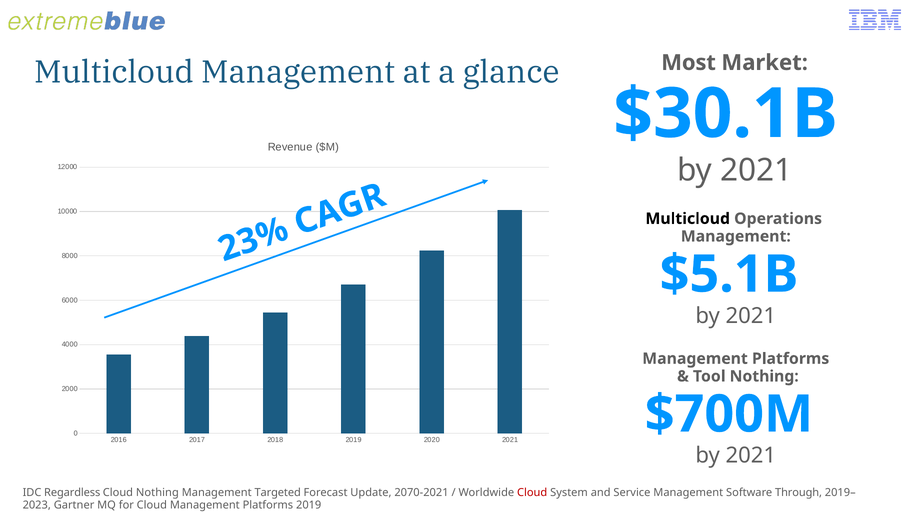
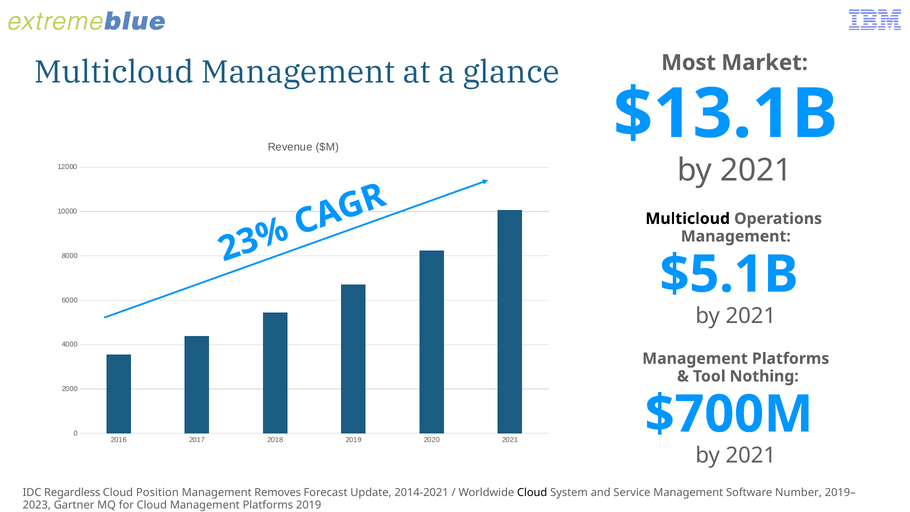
$30.1B: $30.1B -> $13.1B (726, 114)
Cloud Nothing: Nothing -> Position (157, 492)
Targeted: Targeted -> Removes (278, 492)
2070-2021: 2070-2021 -> 2014-2021 (421, 492)
Cloud colour: red -> black (532, 492)
Through: Through -> Number (798, 492)
